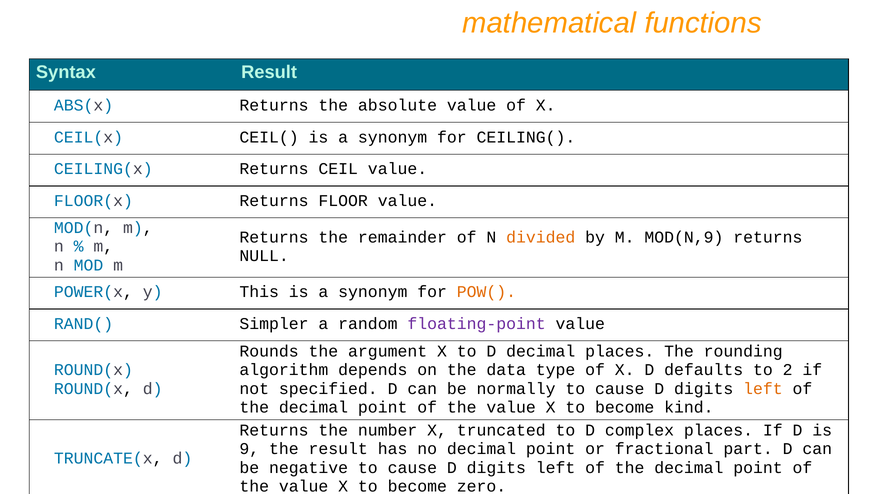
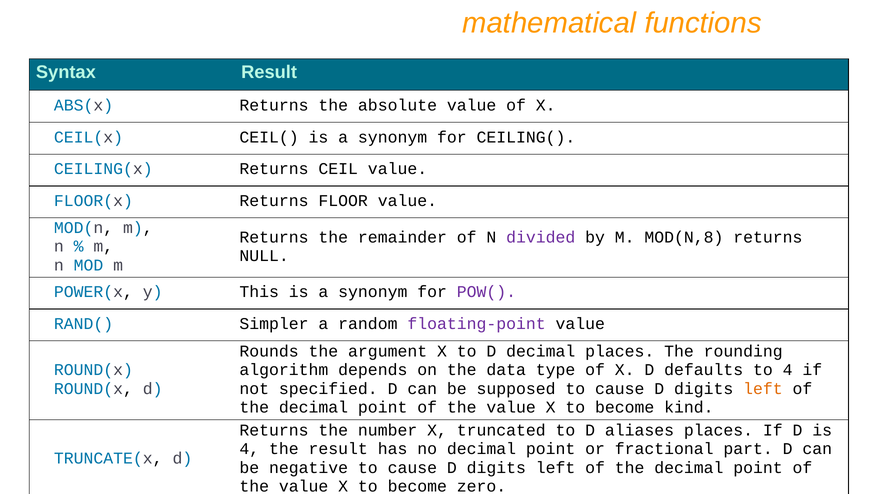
divided colour: orange -> purple (541, 237)
MOD(N,9: MOD(N,9 -> MOD(N,8 (684, 237)
POW( colour: orange -> purple (486, 292)
to 2: 2 -> 4 (788, 370)
normally: normally -> supposed (516, 389)
complex: complex -> aliases (640, 430)
9: 9 -> 4 (249, 449)
